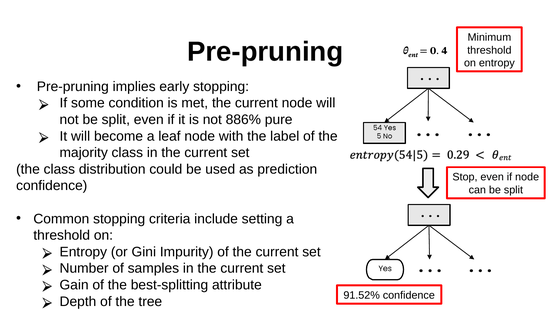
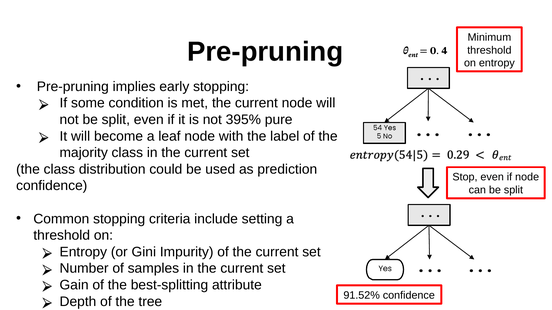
886%: 886% -> 395% (243, 120)
